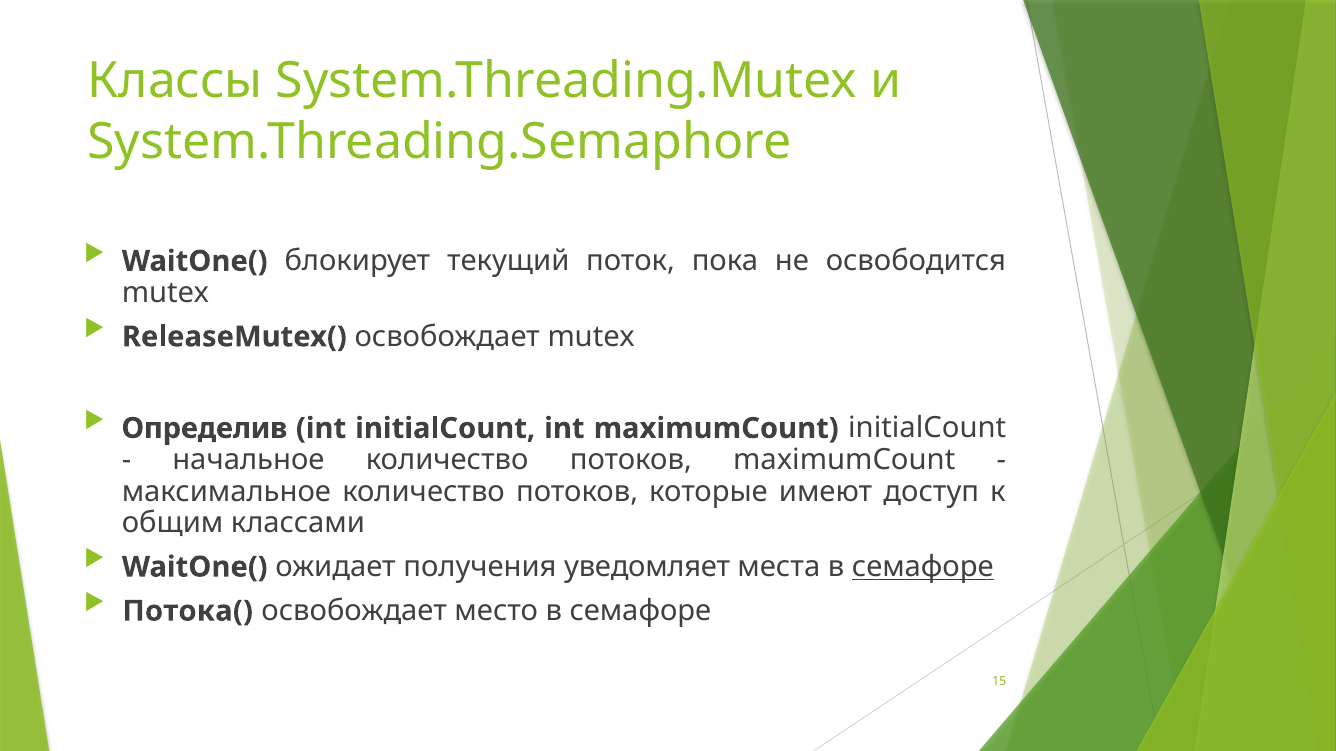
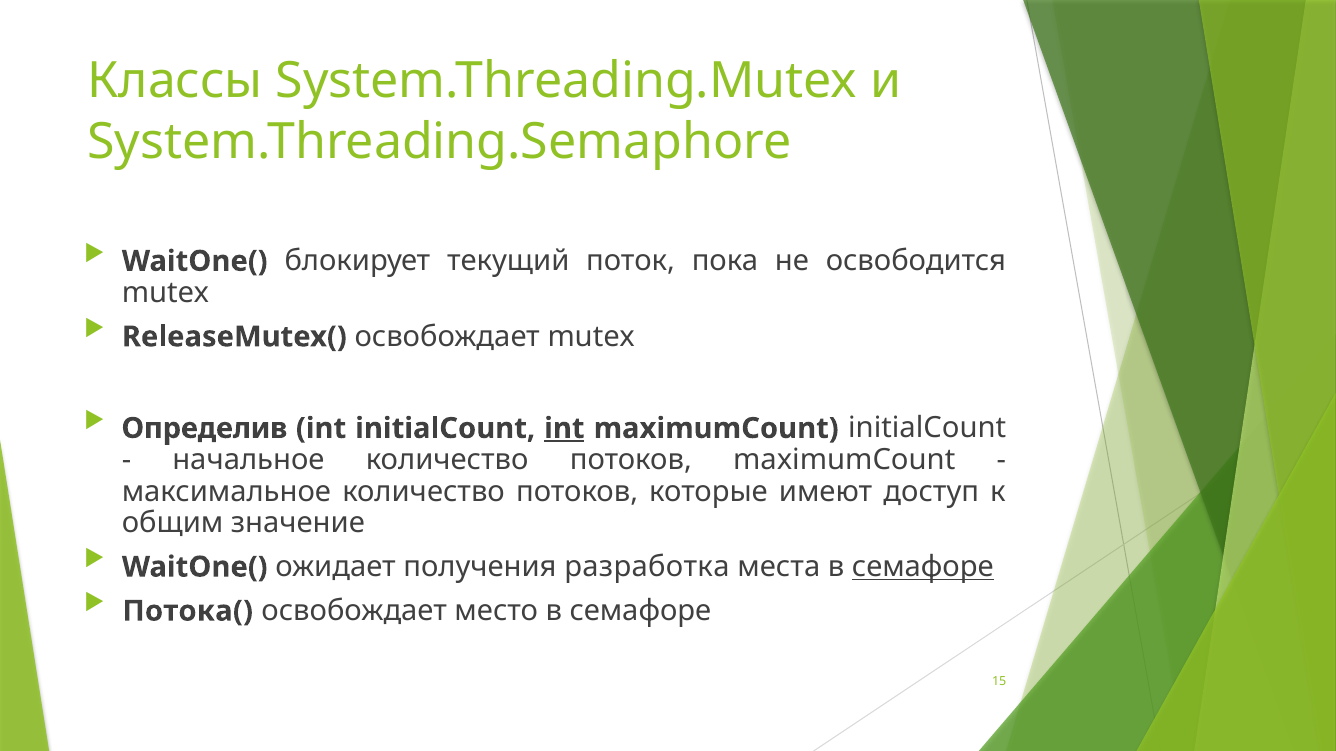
int underline: none -> present (564, 429)
классами: классами -> значение (298, 523)
уведомляет: уведомляет -> разработка (647, 567)
